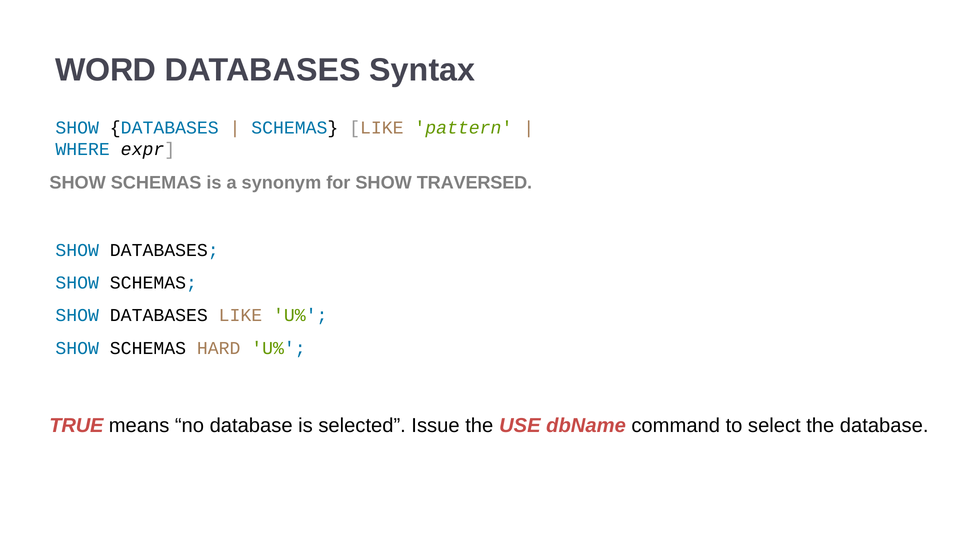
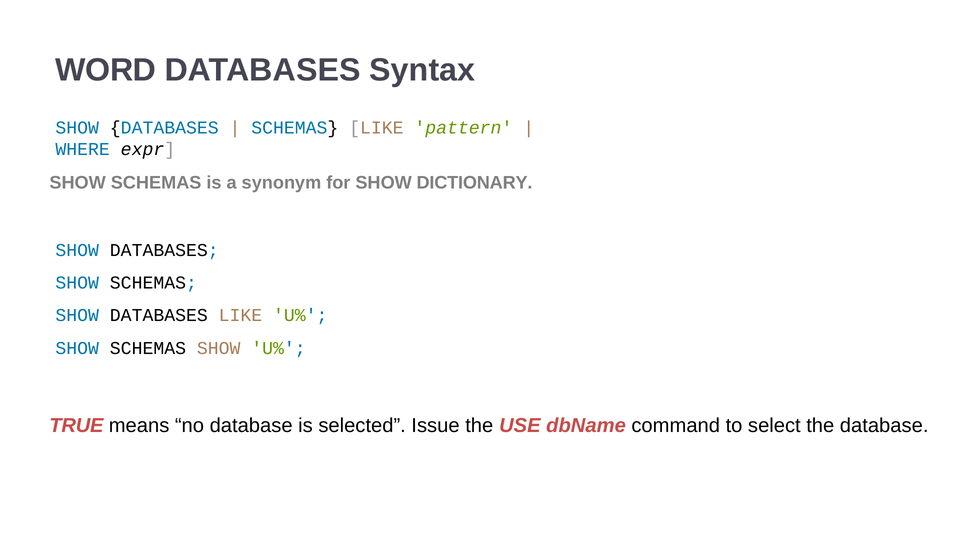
TRAVERSED: TRAVERSED -> DICTIONARY (474, 183)
HARD: HARD -> SHOW (219, 348)
